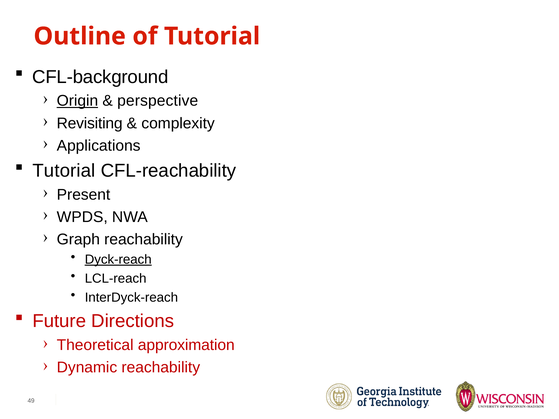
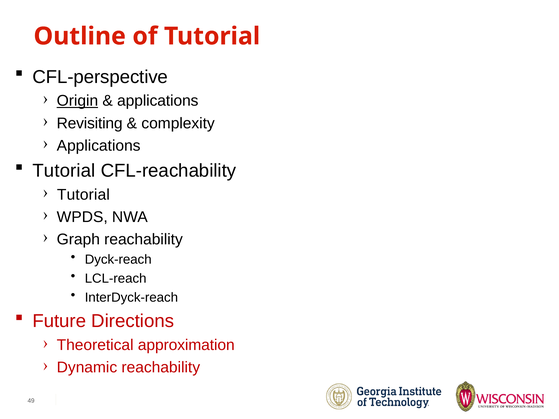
CFL-background: CFL-background -> CFL-perspective (100, 77)
perspective: perspective -> applications (158, 101)
Present: Present -> Tutorial (83, 195)
Dyck-reach underline: present -> none (118, 260)
